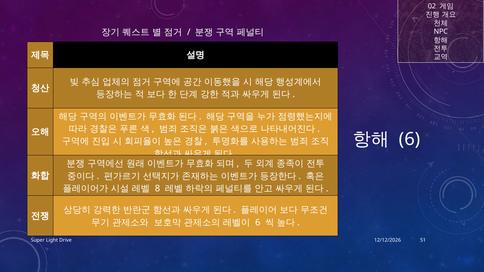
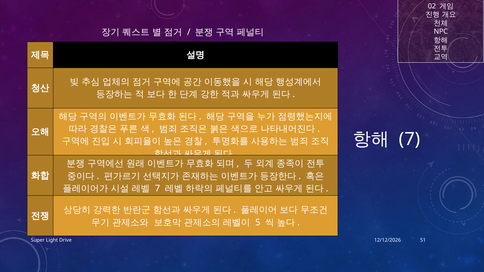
6: 6 -> 7 (410, 139)
8: 8 -> 7 (157, 189)
6: 6 -> 5 (258, 223)
